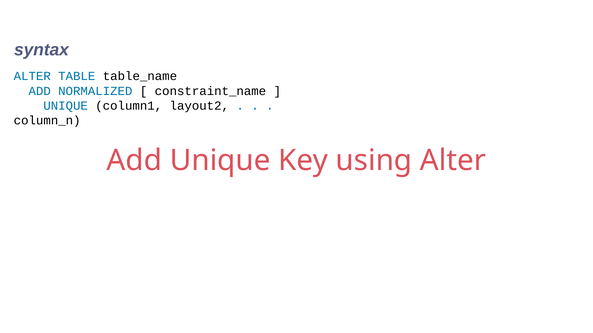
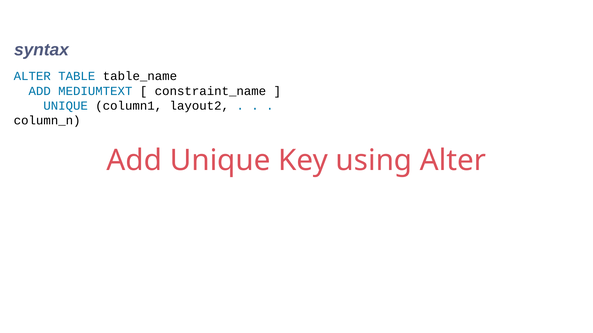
NORMALIZED: NORMALIZED -> MEDIUMTEXT (95, 91)
